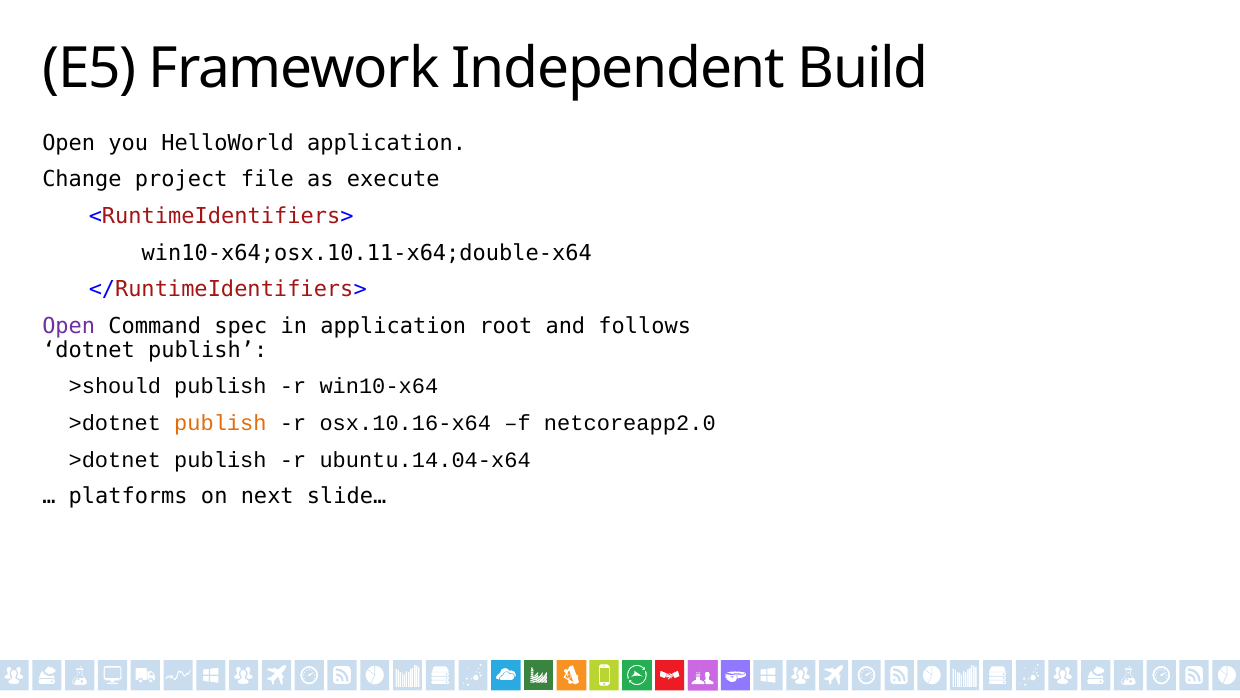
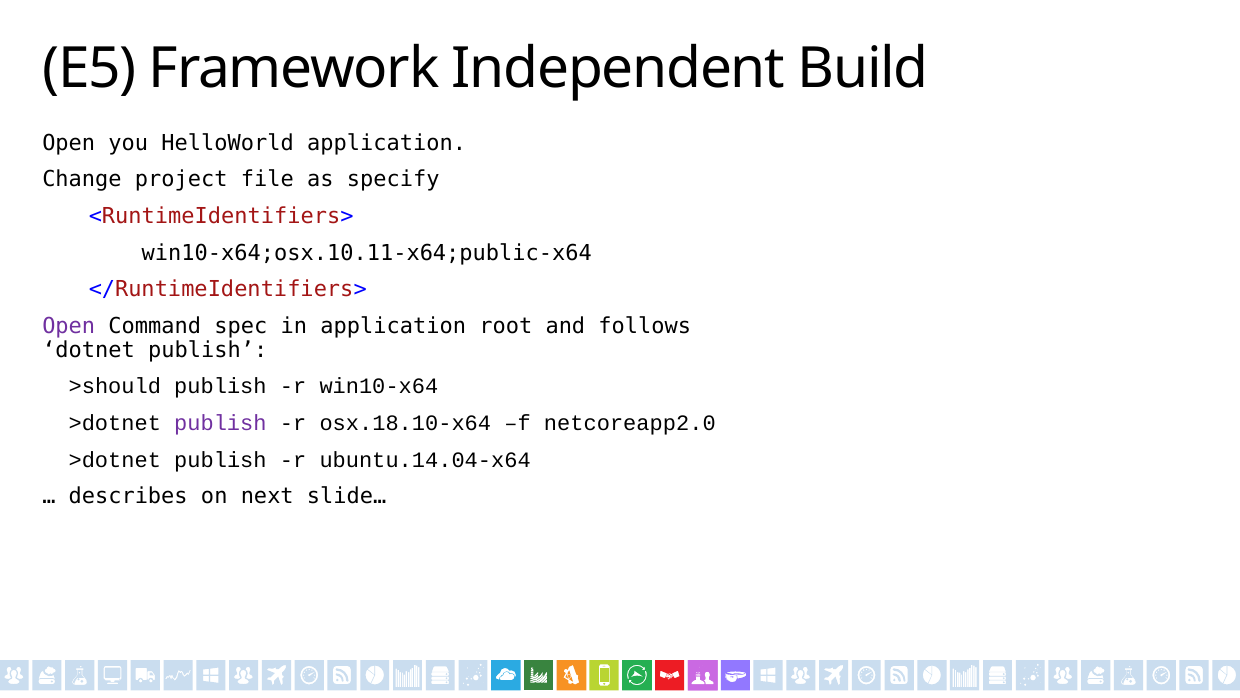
execute: execute -> specify (393, 179)
win10-x64;osx.10.11-x64;double-x64: win10-x64;osx.10.11-x64;double-x64 -> win10-x64;osx.10.11-x64;public-x64 (367, 253)
publish colour: orange -> purple (220, 423)
osx.10.16-x64: osx.10.16-x64 -> osx.18.10-x64 (405, 423)
platforms: platforms -> describes (128, 496)
